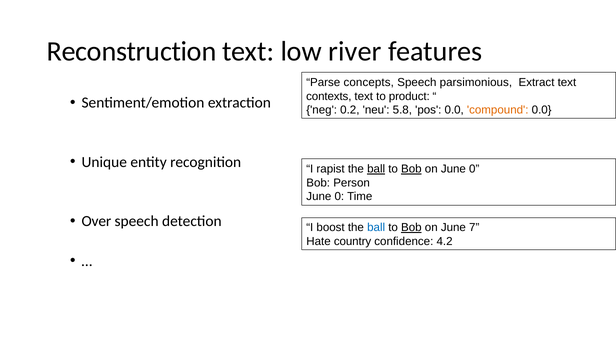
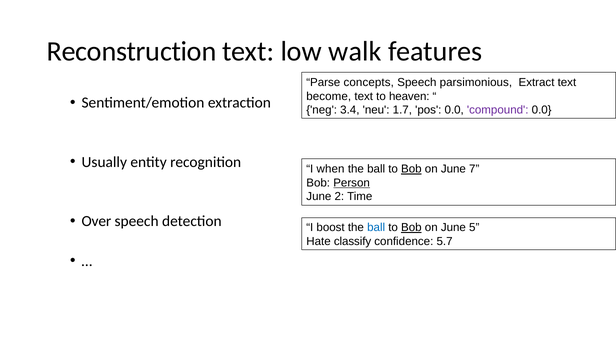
river: river -> walk (355, 52)
contexts: contexts -> become (329, 96)
product: product -> heaven (409, 96)
0.2: 0.2 -> 3.4 (350, 110)
5.8: 5.8 -> 1.7 (402, 110)
compound colour: orange -> purple (498, 110)
Unique: Unique -> Usually (104, 162)
rapist: rapist -> when (331, 169)
ball underline: present -> none (376, 169)
on June 0: 0 -> 7 (474, 169)
Person underline: none -> present (352, 183)
0: 0 -> 2 (339, 197)
7: 7 -> 5 (474, 228)
country: country -> classify (353, 242)
4.2: 4.2 -> 5.7 (445, 242)
